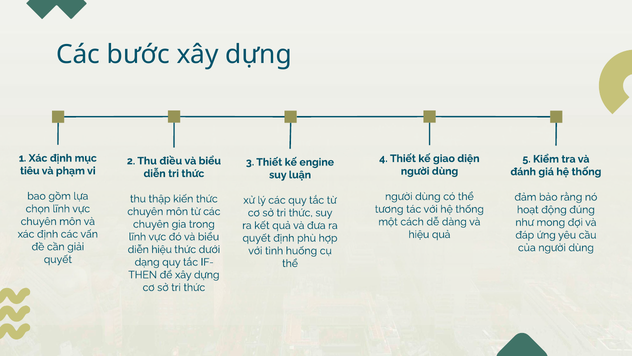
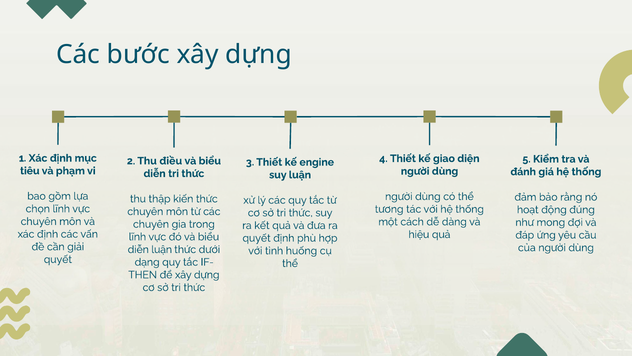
diễn hiệu: hiệu -> luận (162, 249)
